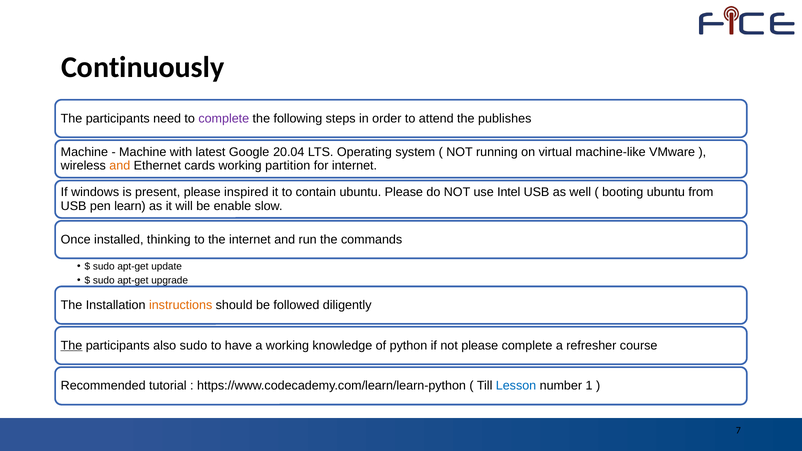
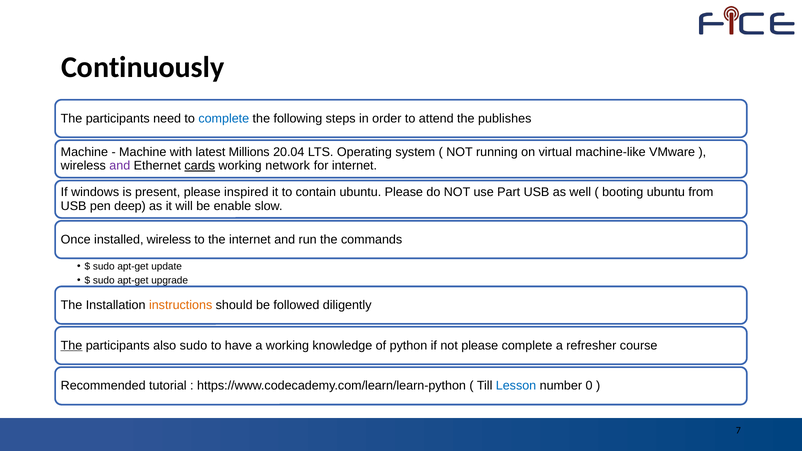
complete colour: purple -> blue (224, 118)
Google: Google -> Millions (249, 152)
and colour: orange -> purple (120, 166)
cards underline: none -> present (200, 166)
partition: partition -> network (288, 166)
Intel: Intel -> Part (509, 192)
learn: learn -> deep (130, 206)
installed thinking: thinking -> wireless (169, 240)
1: 1 -> 0 (589, 386)
